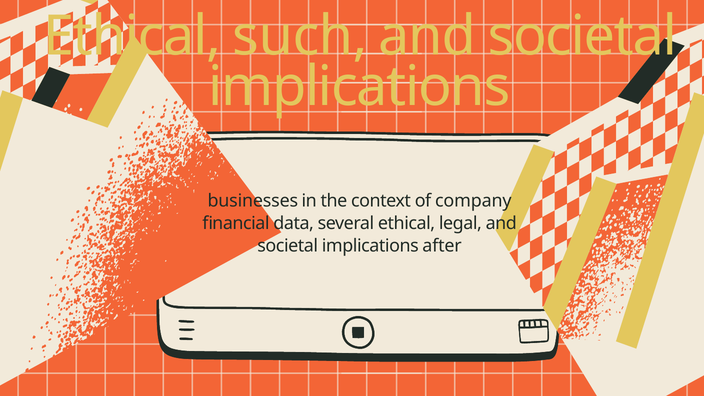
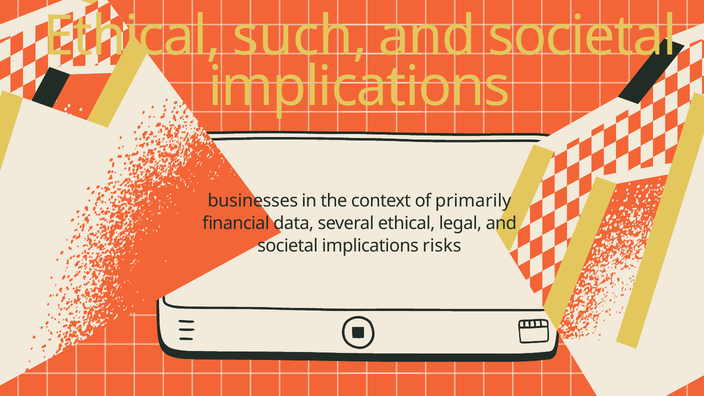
company: company -> primarily (473, 201)
after: after -> risks (442, 246)
